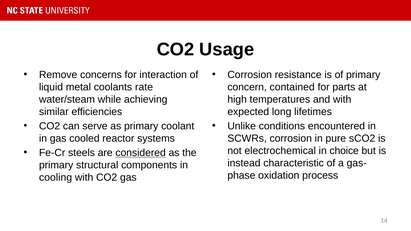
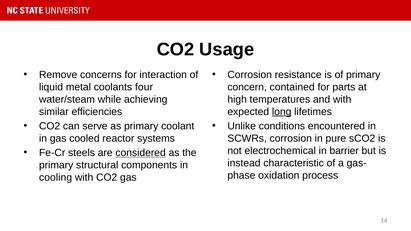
rate: rate -> four (144, 87)
long underline: none -> present (282, 112)
choice: choice -> barrier (344, 151)
